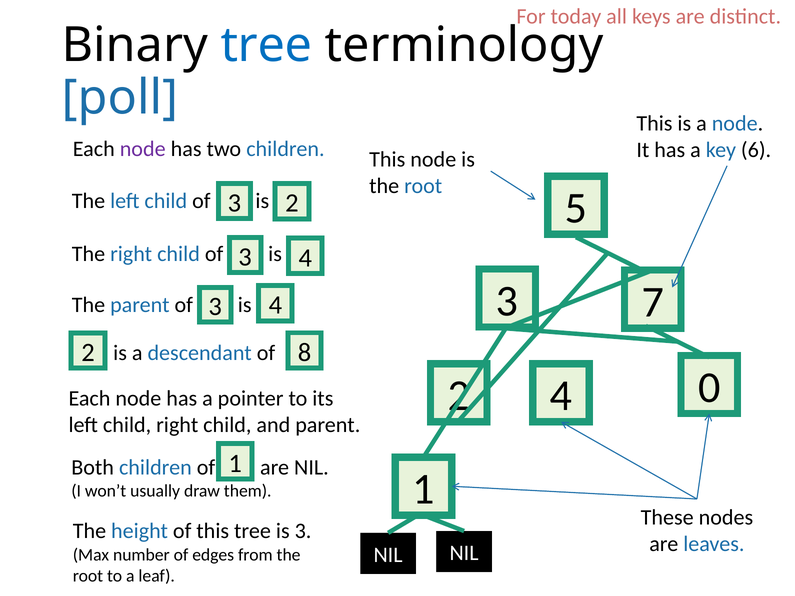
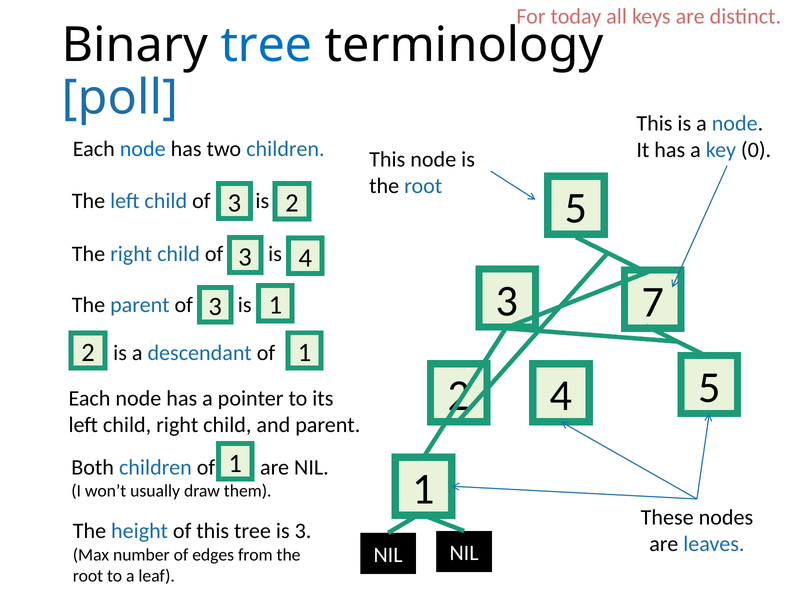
node colour: purple -> blue (143, 149)
6: 6 -> 0 (756, 150)
4: 4 -> 1 (275, 305)
2 8: 8 -> 1 (305, 352)
0: 0 -> 5 (709, 388)
